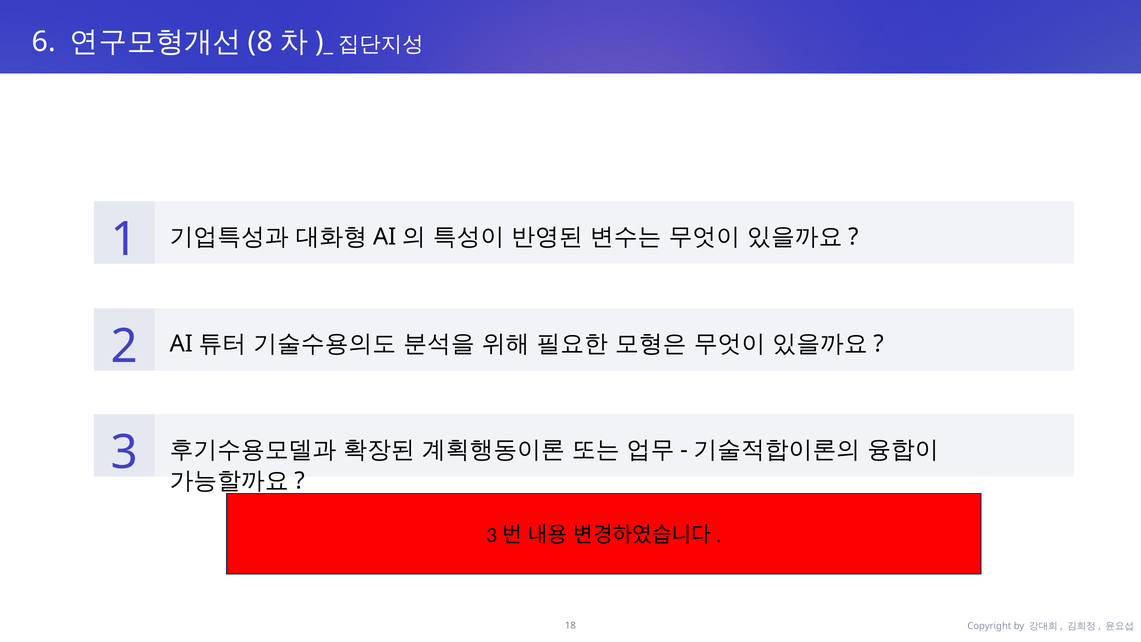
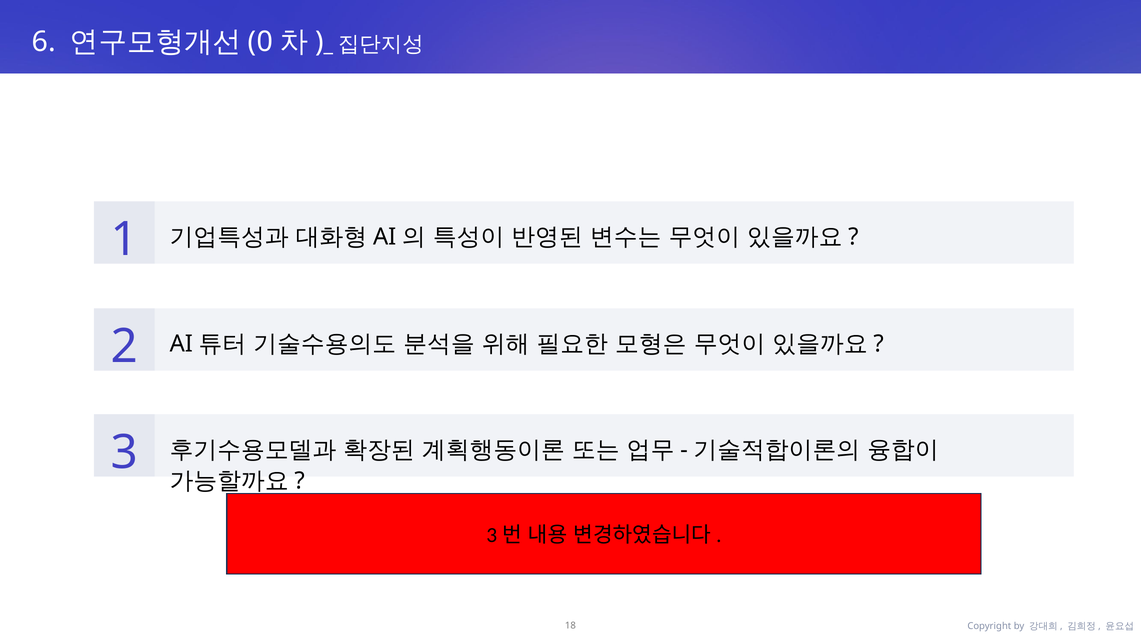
8: 8 -> 0 (260, 42)
